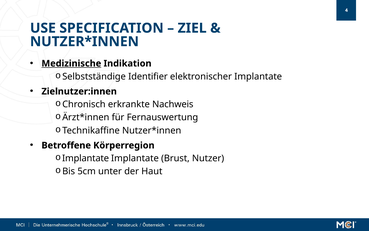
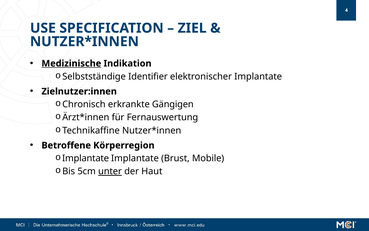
Nachweis: Nachweis -> Gängigen (173, 104)
Nutzer: Nutzer -> Mobile (208, 158)
unter underline: none -> present (110, 171)
